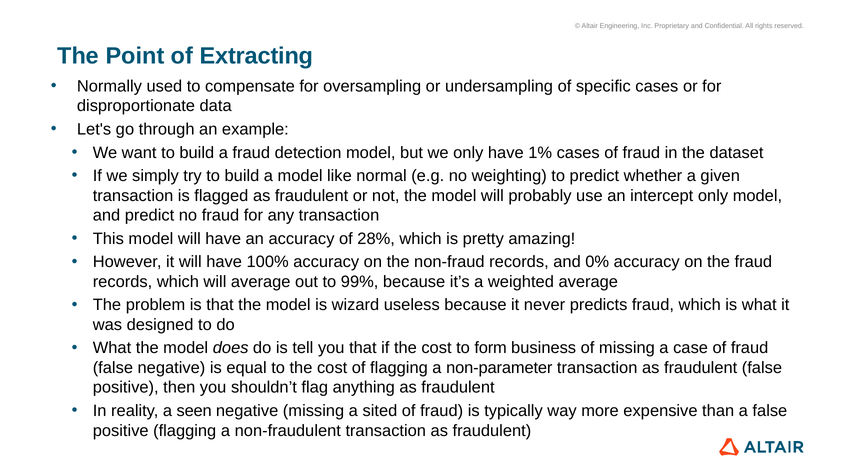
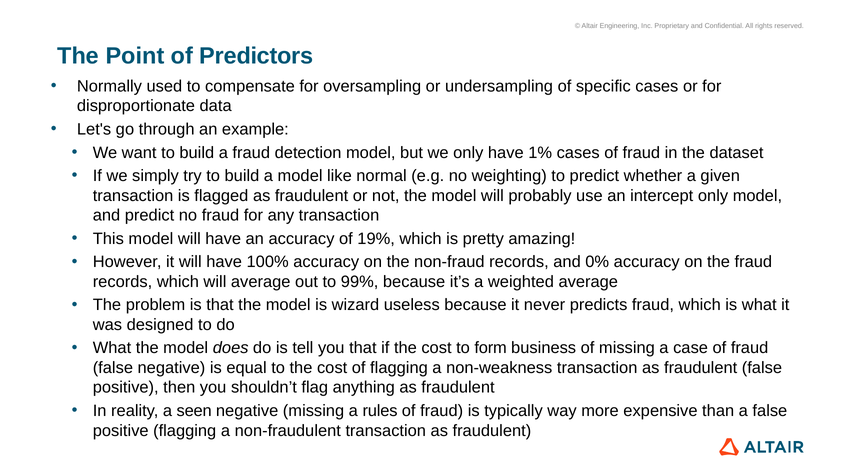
Extracting: Extracting -> Predictors (256, 56)
28%: 28% -> 19% (376, 239)
non-parameter: non-parameter -> non-weakness (499, 368)
sited: sited -> rules (380, 411)
